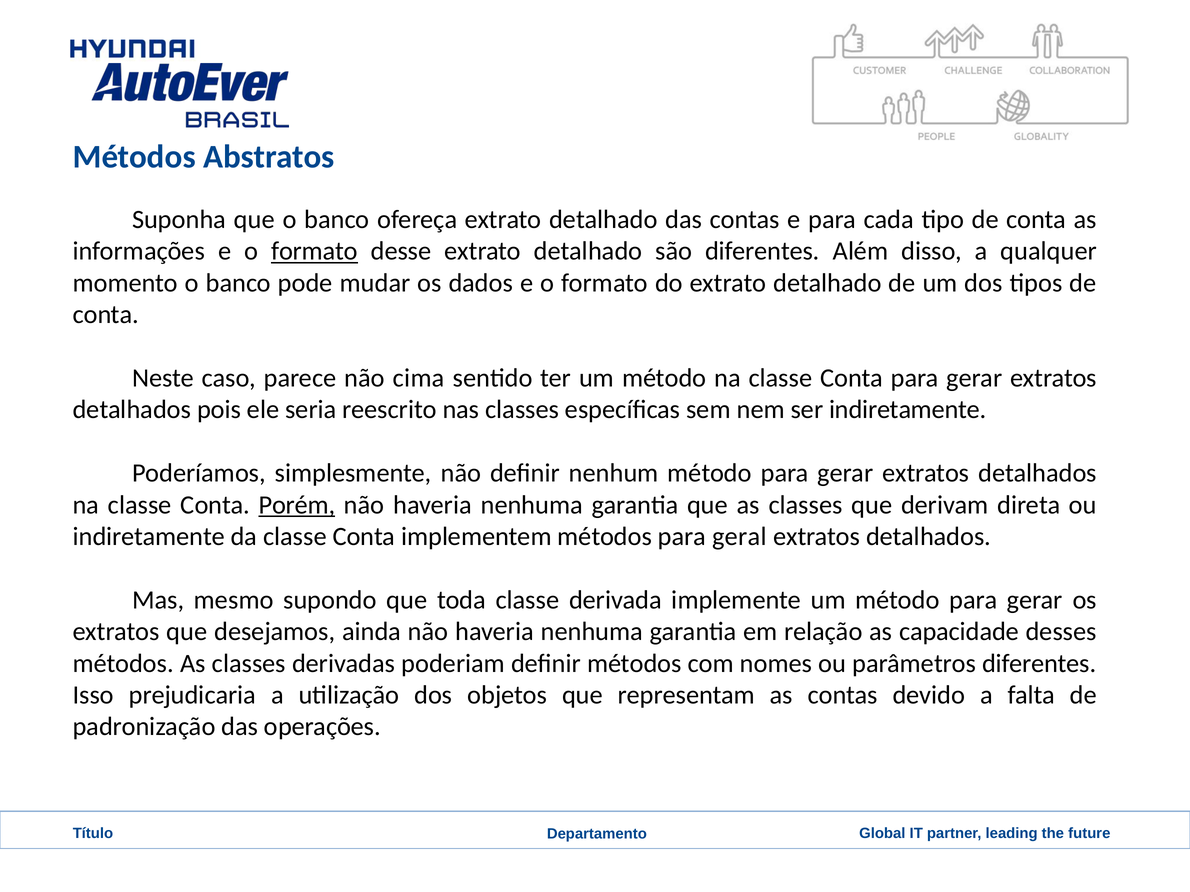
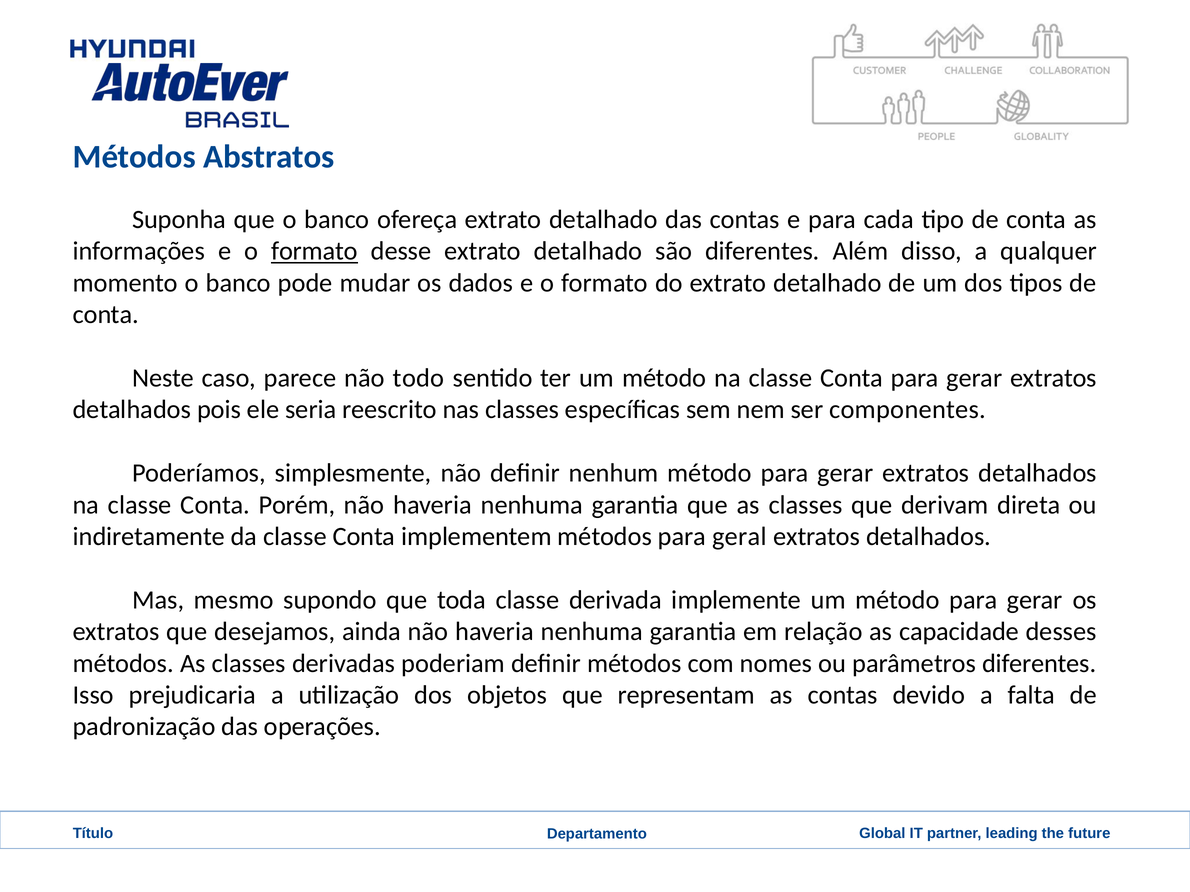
cima: cima -> todo (419, 378)
ser indiretamente: indiretamente -> componentes (908, 410)
Porém underline: present -> none (297, 505)
